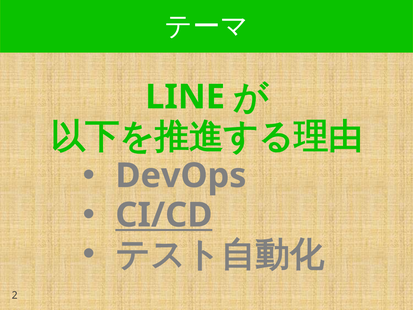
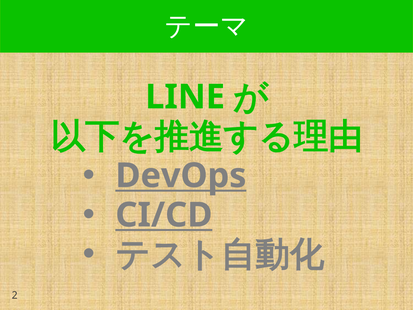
DevOps underline: none -> present (181, 176)
